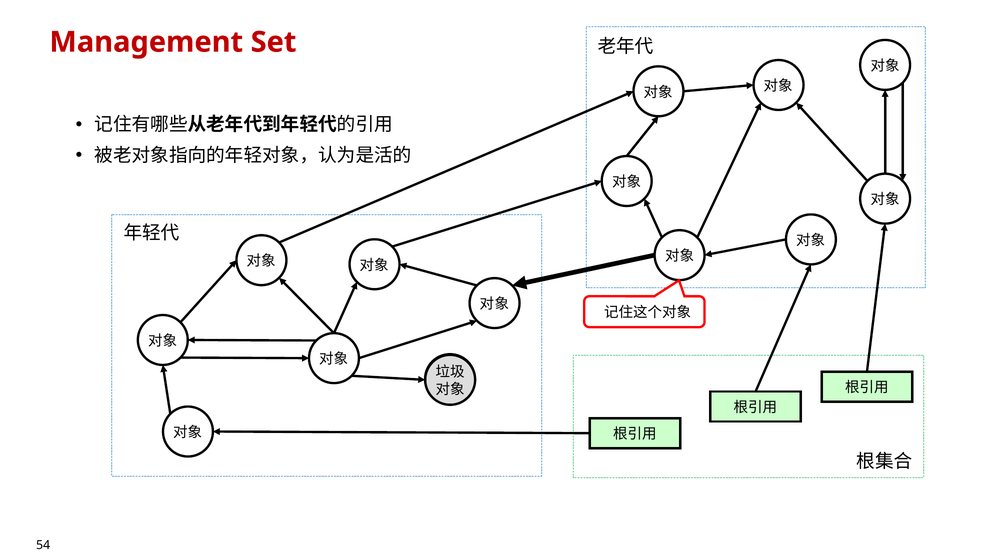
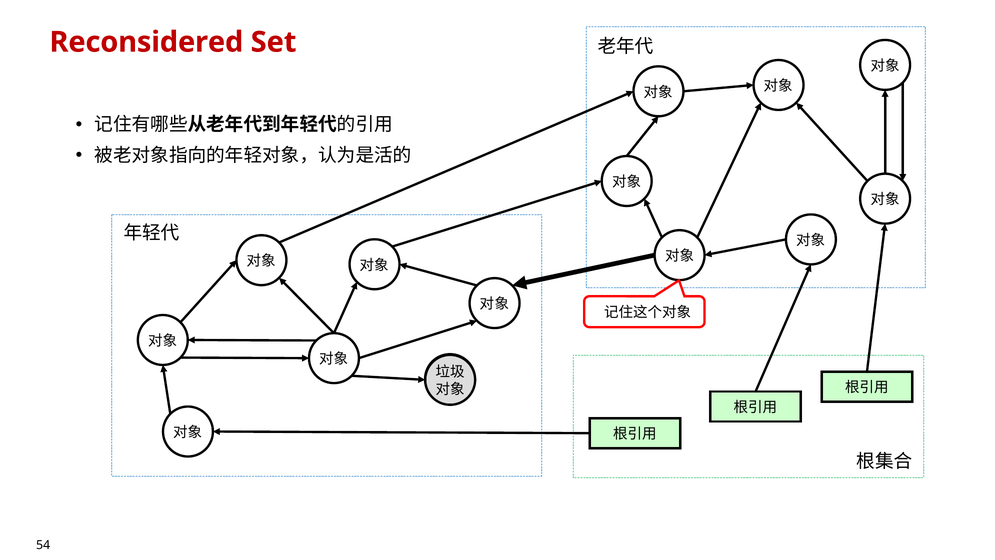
Management: Management -> Reconsidered (146, 42)
